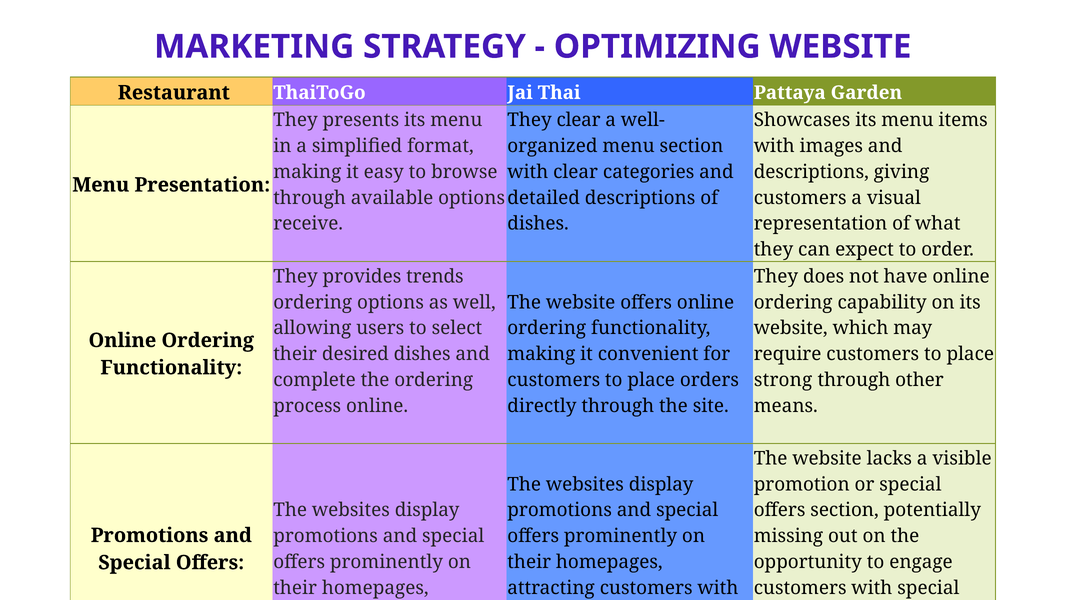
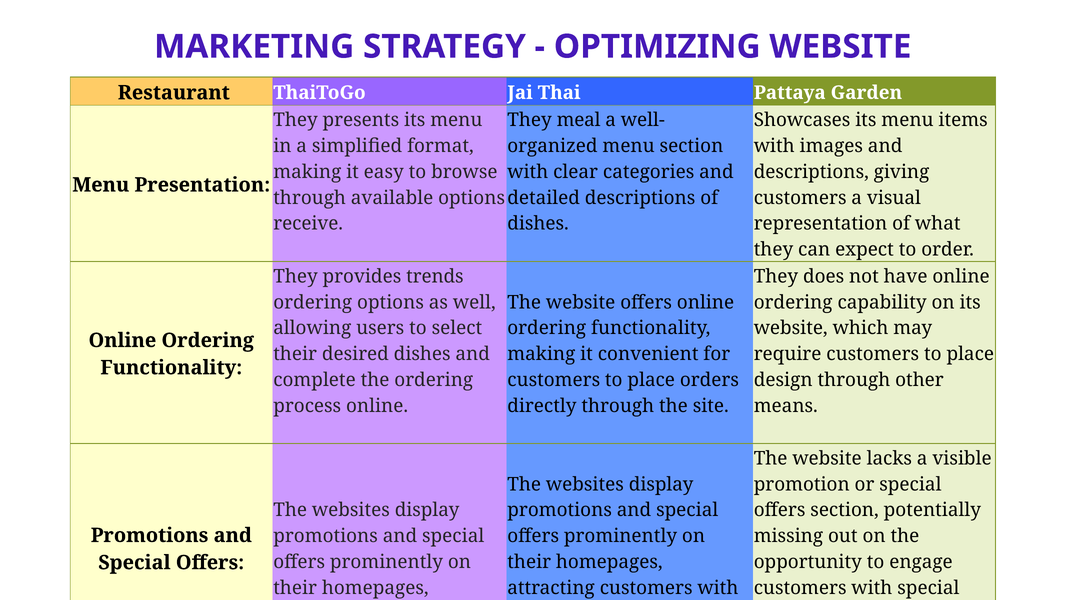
They clear: clear -> meal (579, 120)
strong: strong -> design (783, 380)
